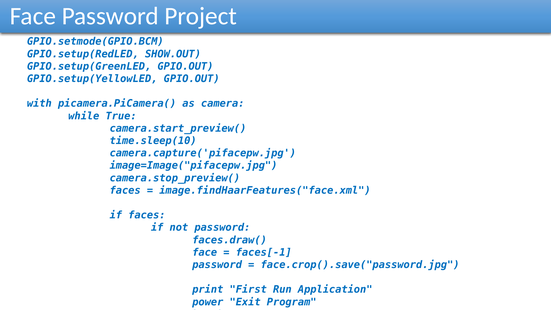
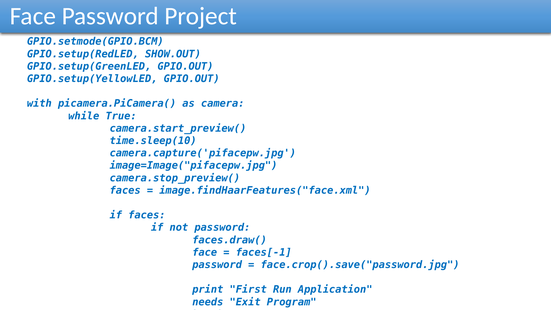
power: power -> needs (208, 302)
